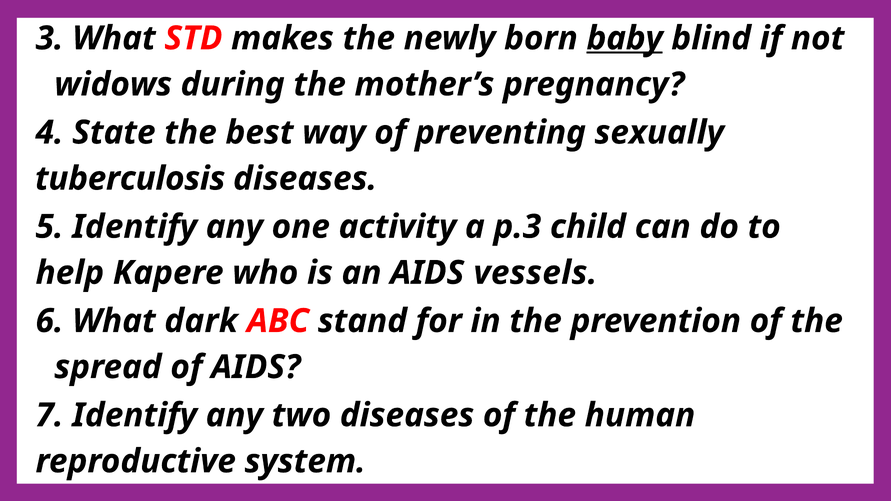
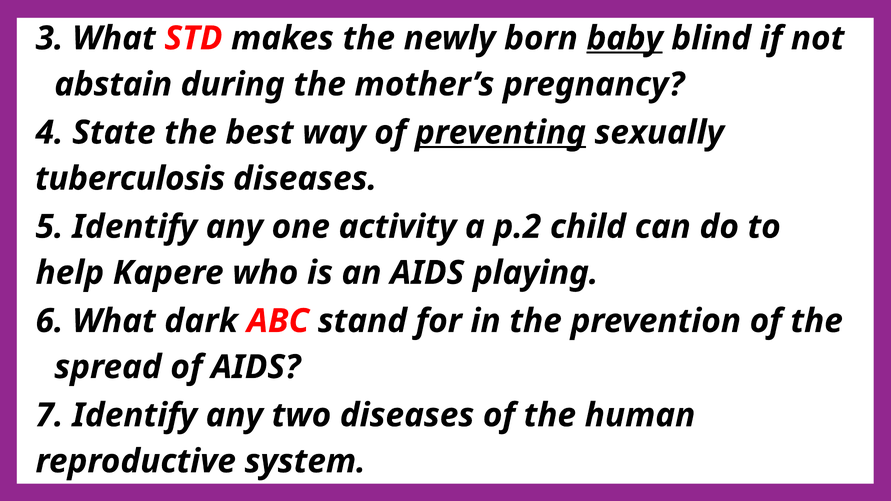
widows: widows -> abstain (113, 84)
preventing underline: none -> present (500, 133)
p.3: p.3 -> p.2 (517, 227)
vessels: vessels -> playing (536, 273)
